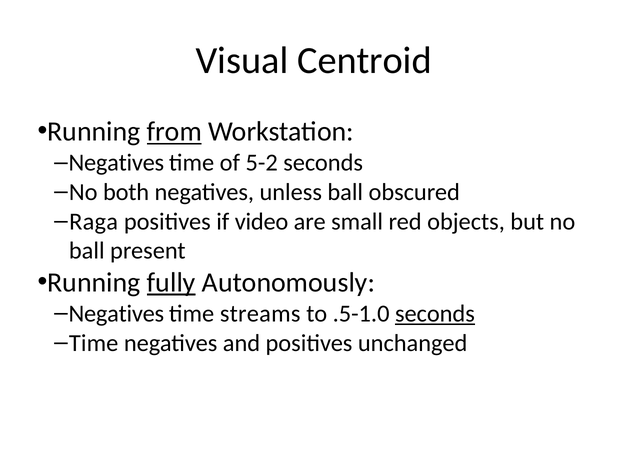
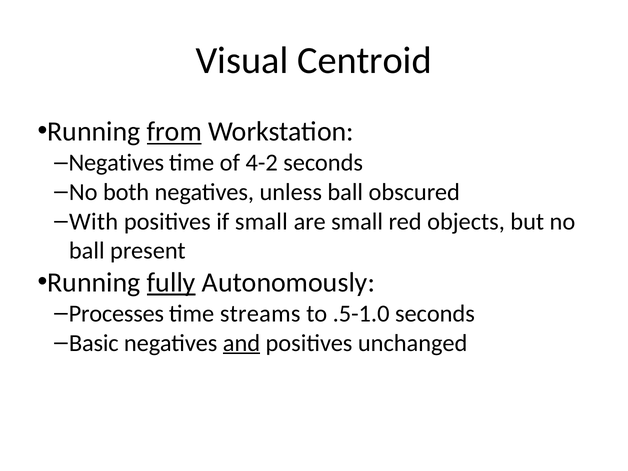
5-2: 5-2 -> 4-2 (262, 163)
Raga: Raga -> With (94, 222)
if video: video -> small (261, 222)
Negatives: Negatives -> Processes (116, 314)
seconds underline: present -> none (435, 314)
Time: Time -> Basic (94, 343)
and underline: none -> present (242, 343)
